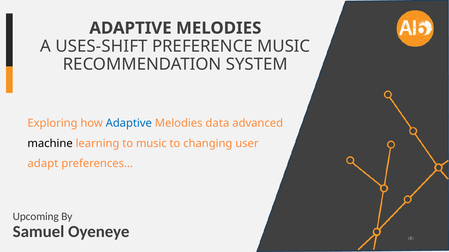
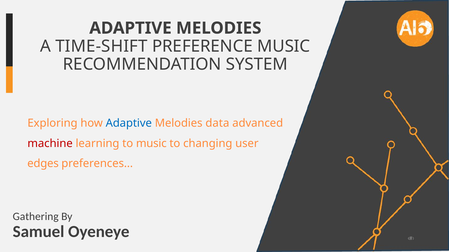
USES-SHIFT: USES-SHIFT -> TIME-SHIFT (101, 46)
machine colour: black -> red (50, 144)
adapt: adapt -> edges (43, 164)
Upcoming: Upcoming -> Gathering (36, 217)
